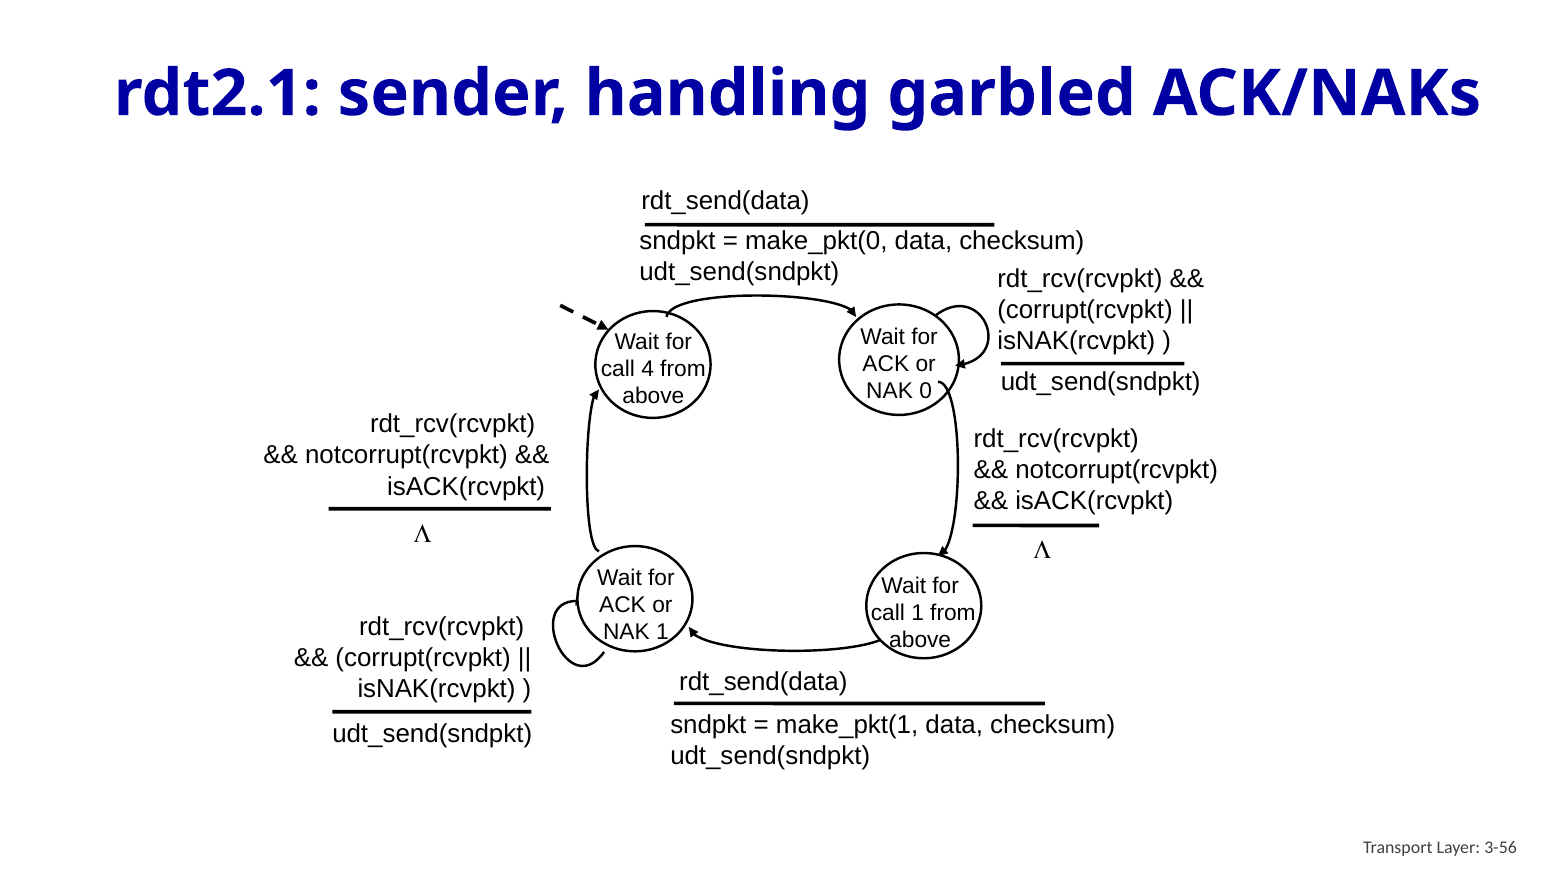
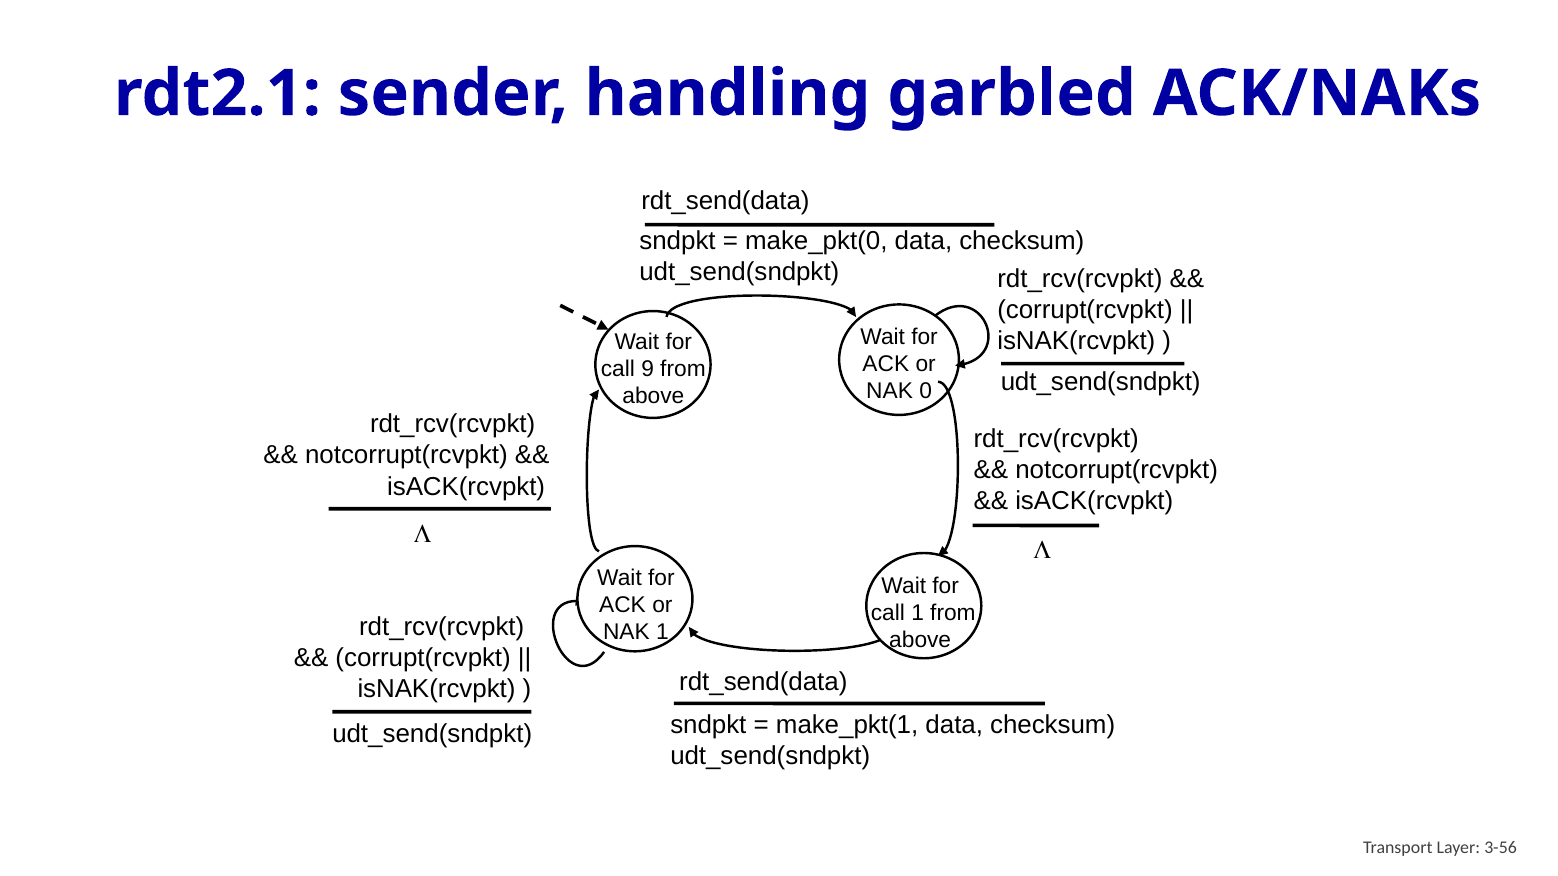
4: 4 -> 9 (648, 369)
